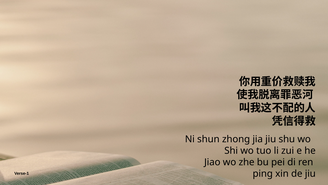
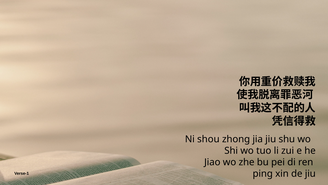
shun: shun -> shou (208, 139)
